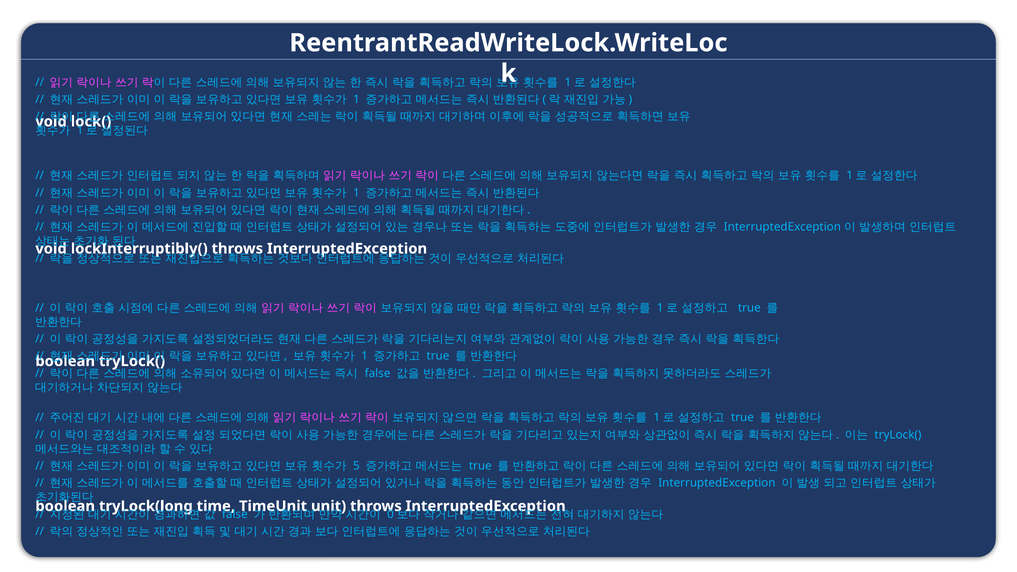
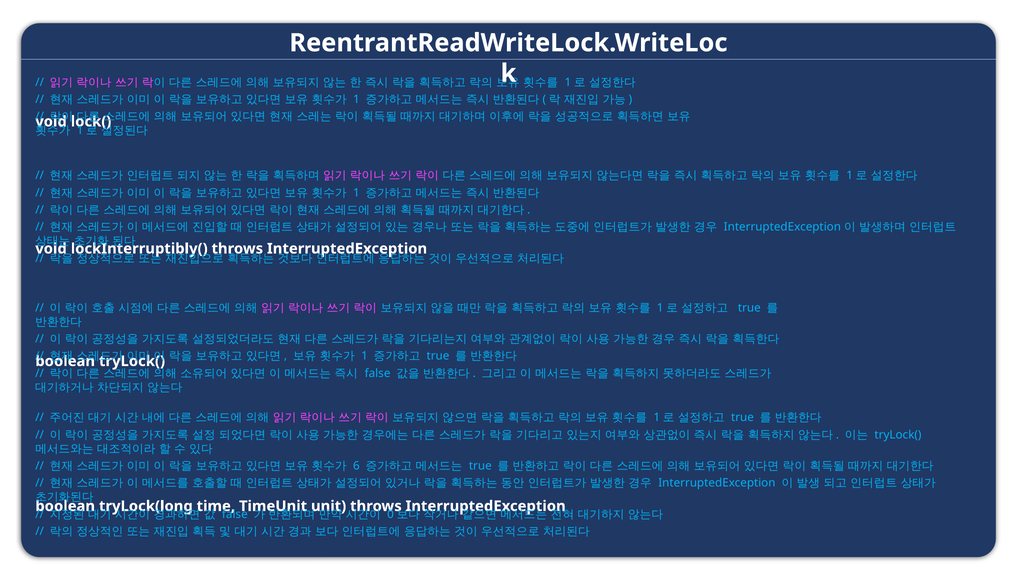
5: 5 -> 6 (356, 466)
